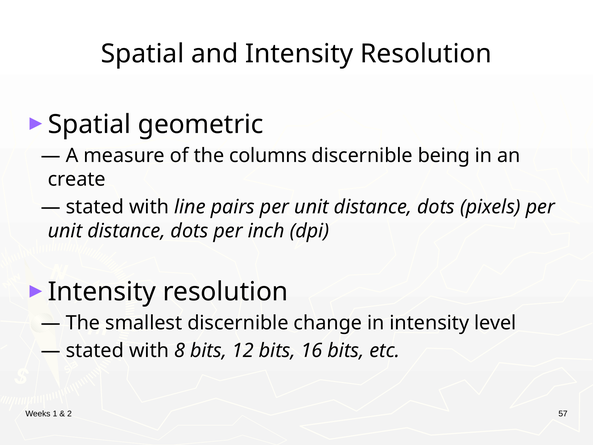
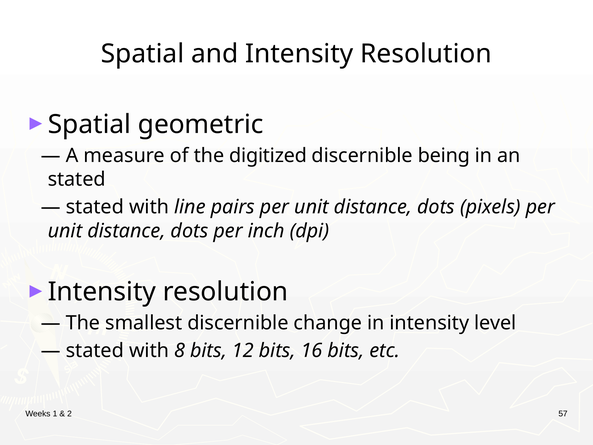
columns: columns -> digitized (268, 156)
create: create -> stated (77, 179)
